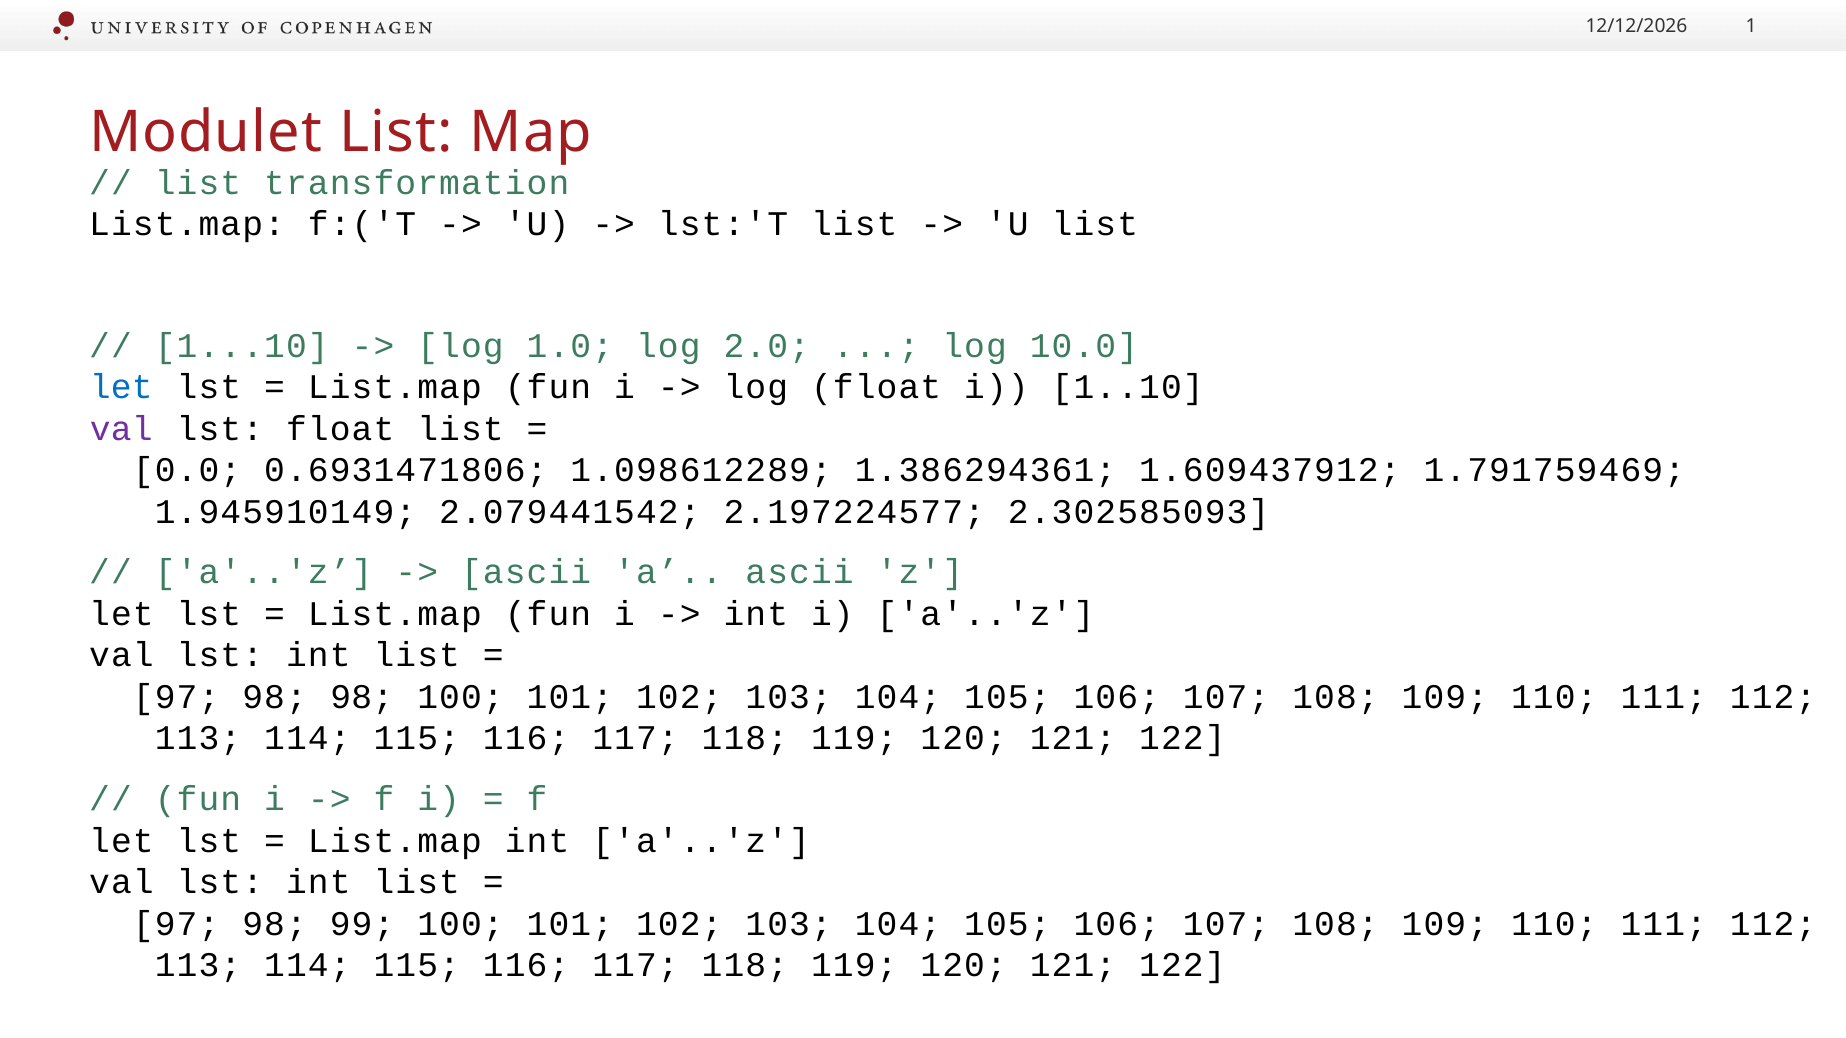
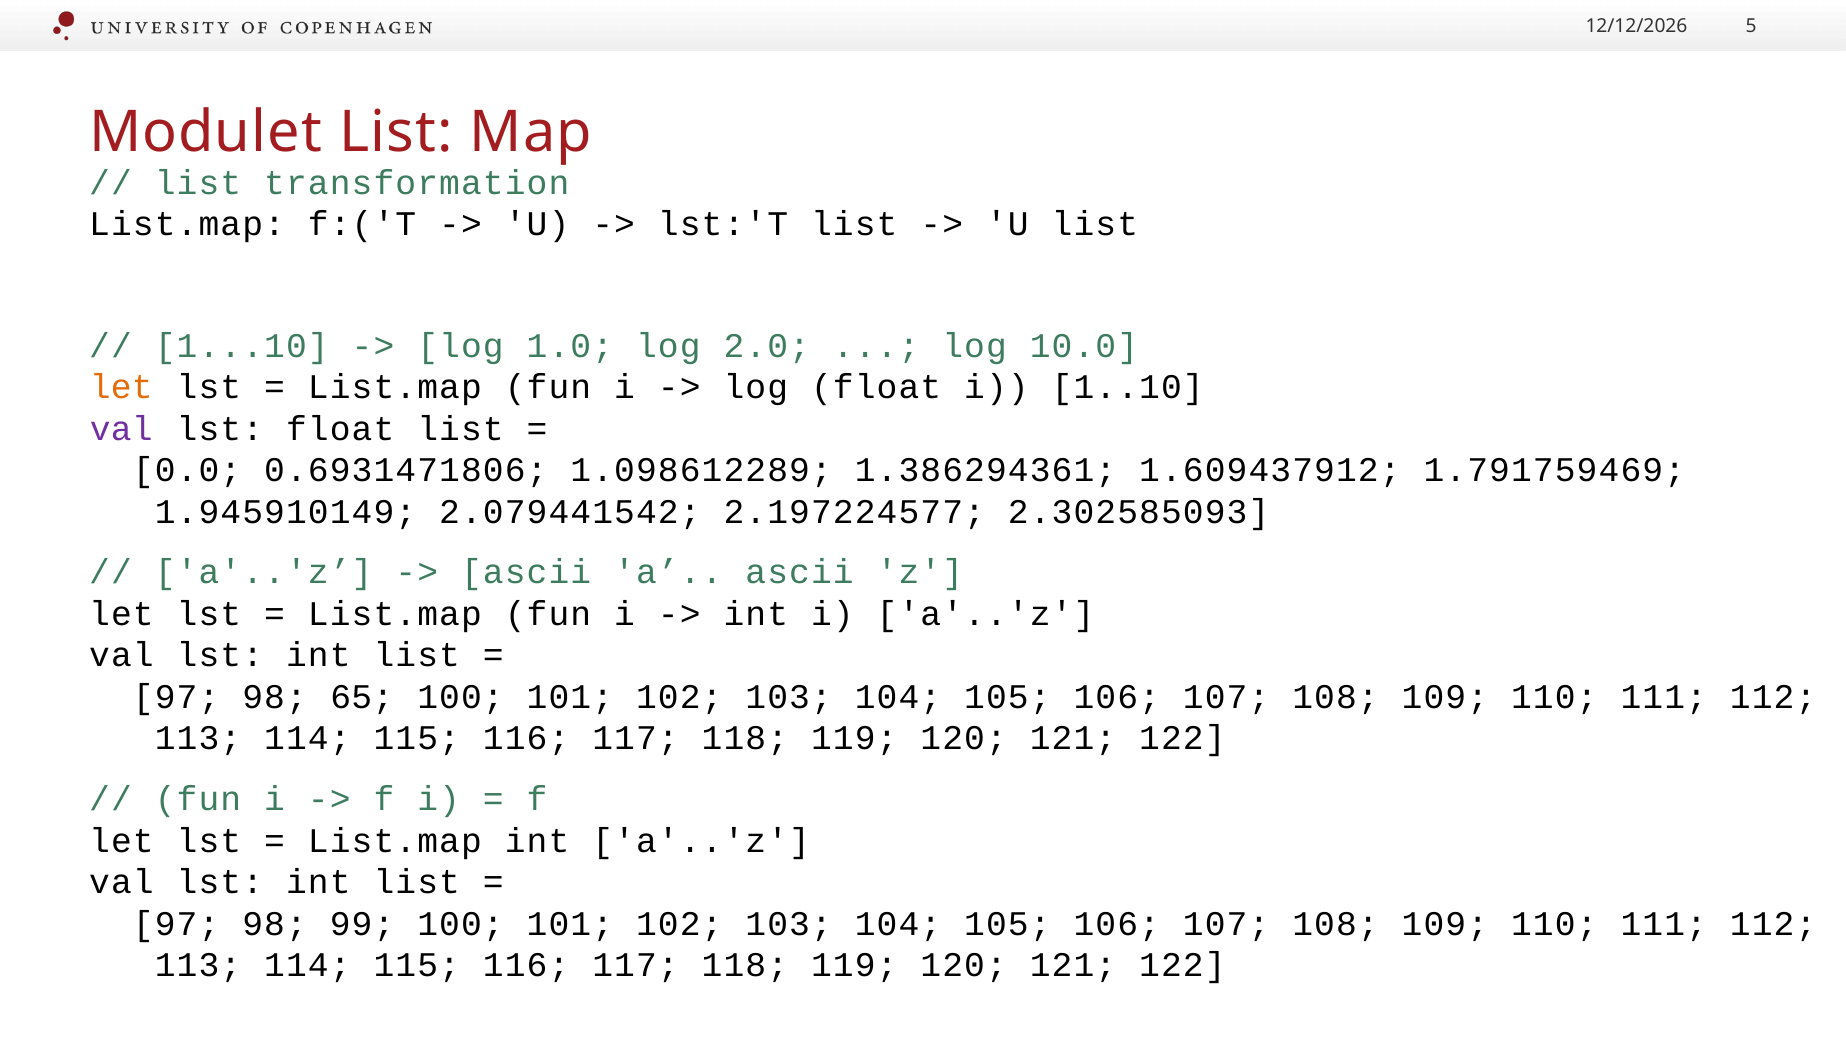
1: 1 -> 5 (1751, 27)
let colour: blue -> orange (121, 387)
98 98: 98 -> 65 (362, 697)
